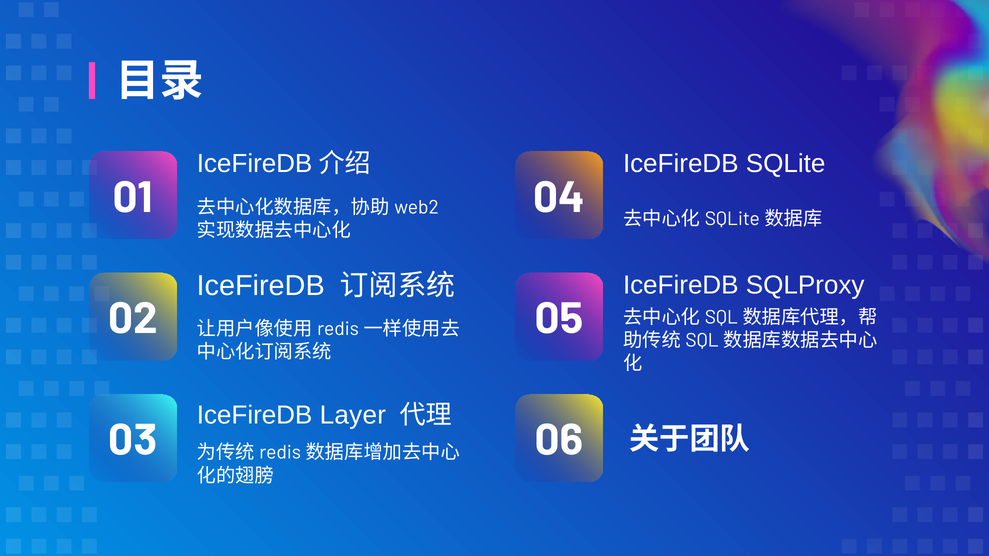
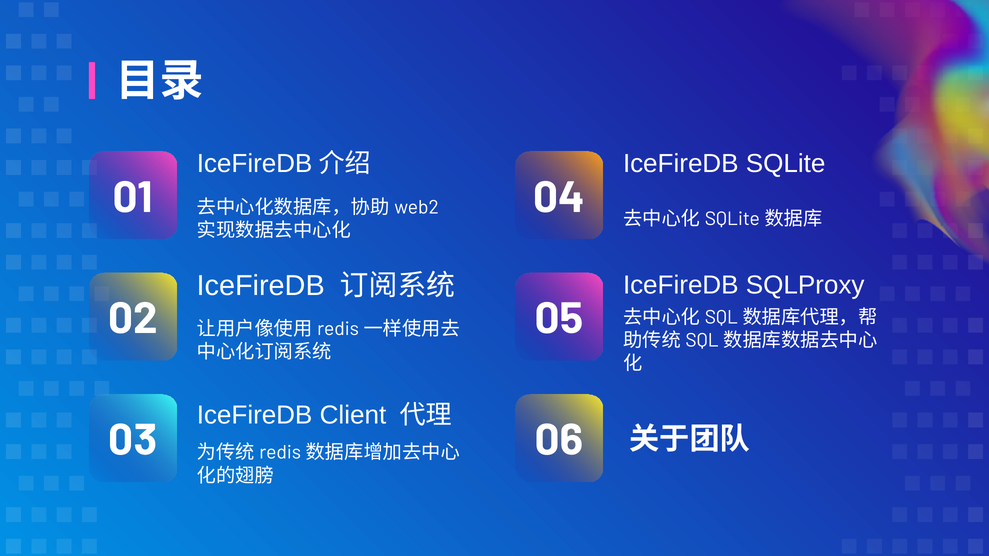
Layer: Layer -> Client (353, 415)
